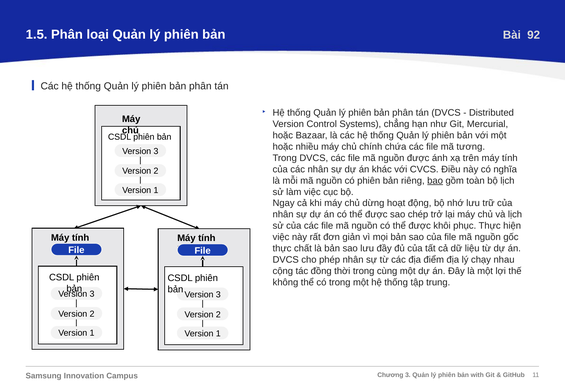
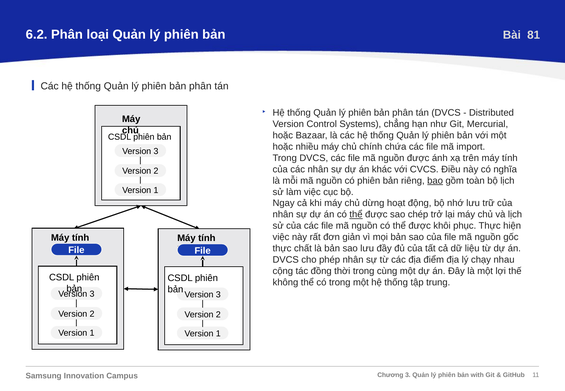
1.5: 1.5 -> 6.2 (37, 34)
92: 92 -> 81 (534, 35)
tương: tương -> import (471, 147)
thể underline: none -> present (356, 215)
